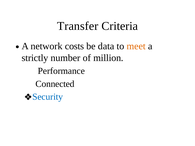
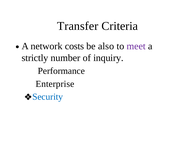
data: data -> also (106, 46)
meet colour: orange -> purple (136, 46)
million: million -> inquiry (108, 58)
Connected: Connected -> Enterprise (55, 84)
